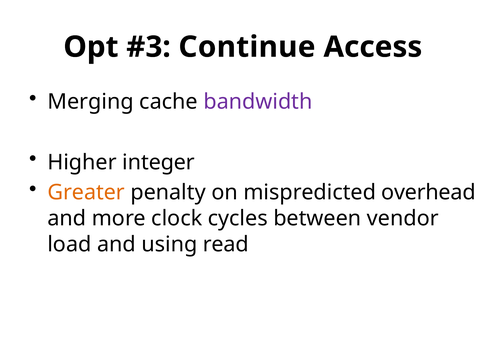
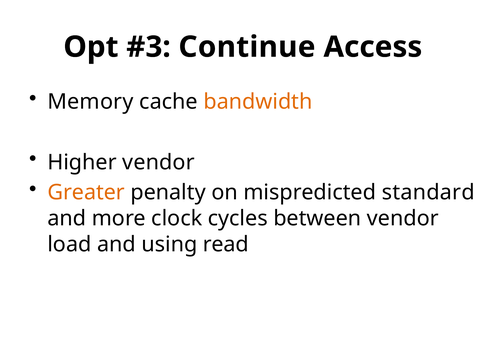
Merging: Merging -> Memory (90, 102)
bandwidth colour: purple -> orange (258, 102)
Higher integer: integer -> vendor (158, 162)
overhead: overhead -> standard (428, 193)
